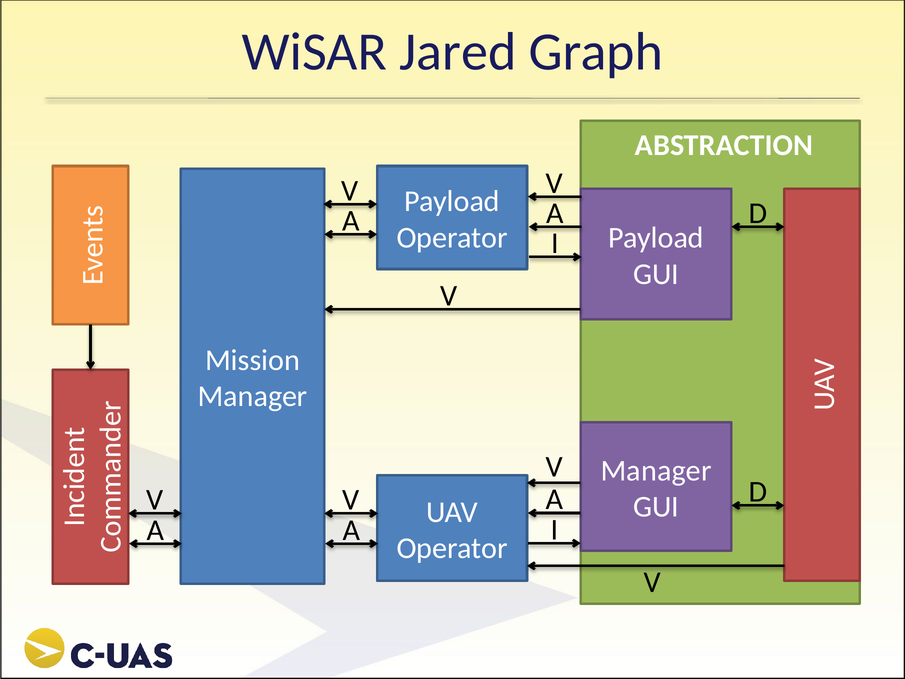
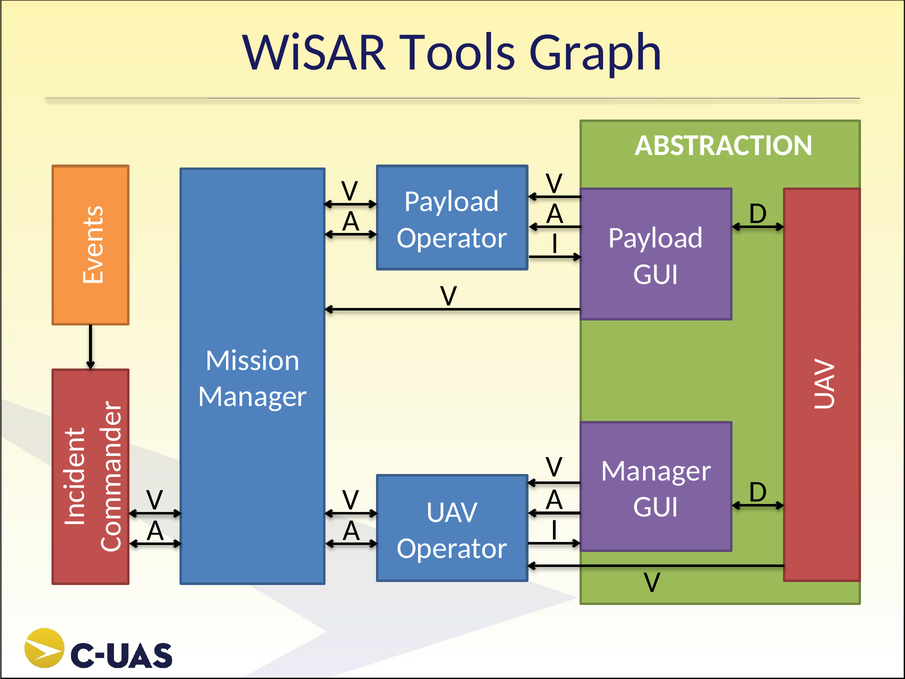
Jared: Jared -> Tools (458, 52)
